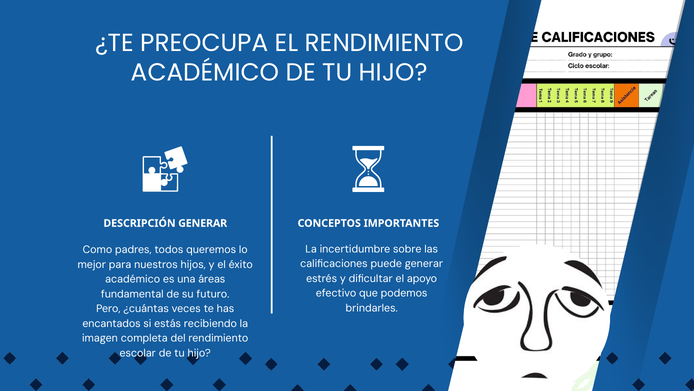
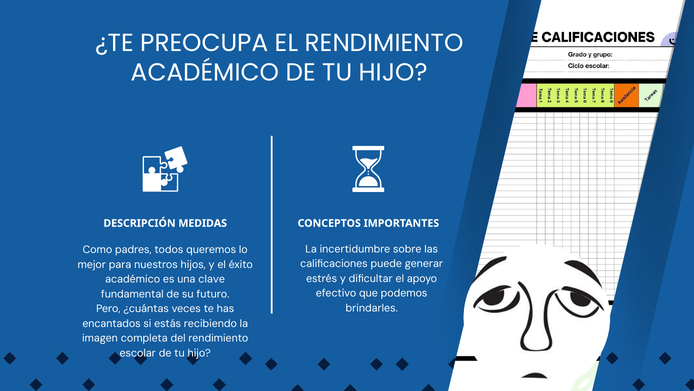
DESCRIPCIÓN GENERAR: GENERAR -> MEDIDAS (203, 223)
áreas: áreas -> clave (212, 279)
